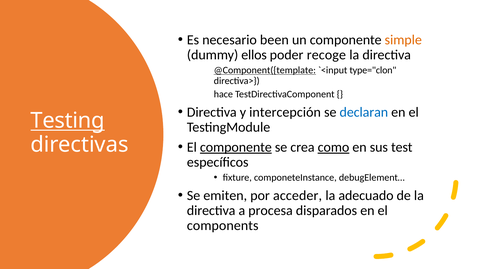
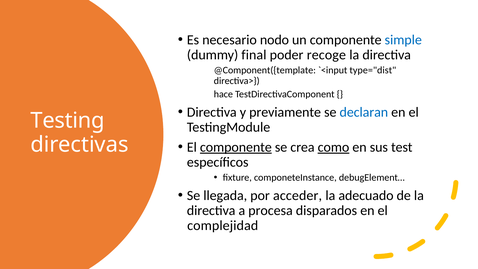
been: been -> nodo (274, 40)
simple colour: orange -> blue (403, 40)
ellos: ellos -> final (254, 55)
@Component({template underline: present -> none (265, 70)
type="clon: type="clon -> type="dist (373, 70)
intercepción: intercepción -> previamente (285, 112)
Testing underline: present -> none (68, 121)
emiten: emiten -> llegada (225, 195)
components: components -> complejidad (223, 225)
